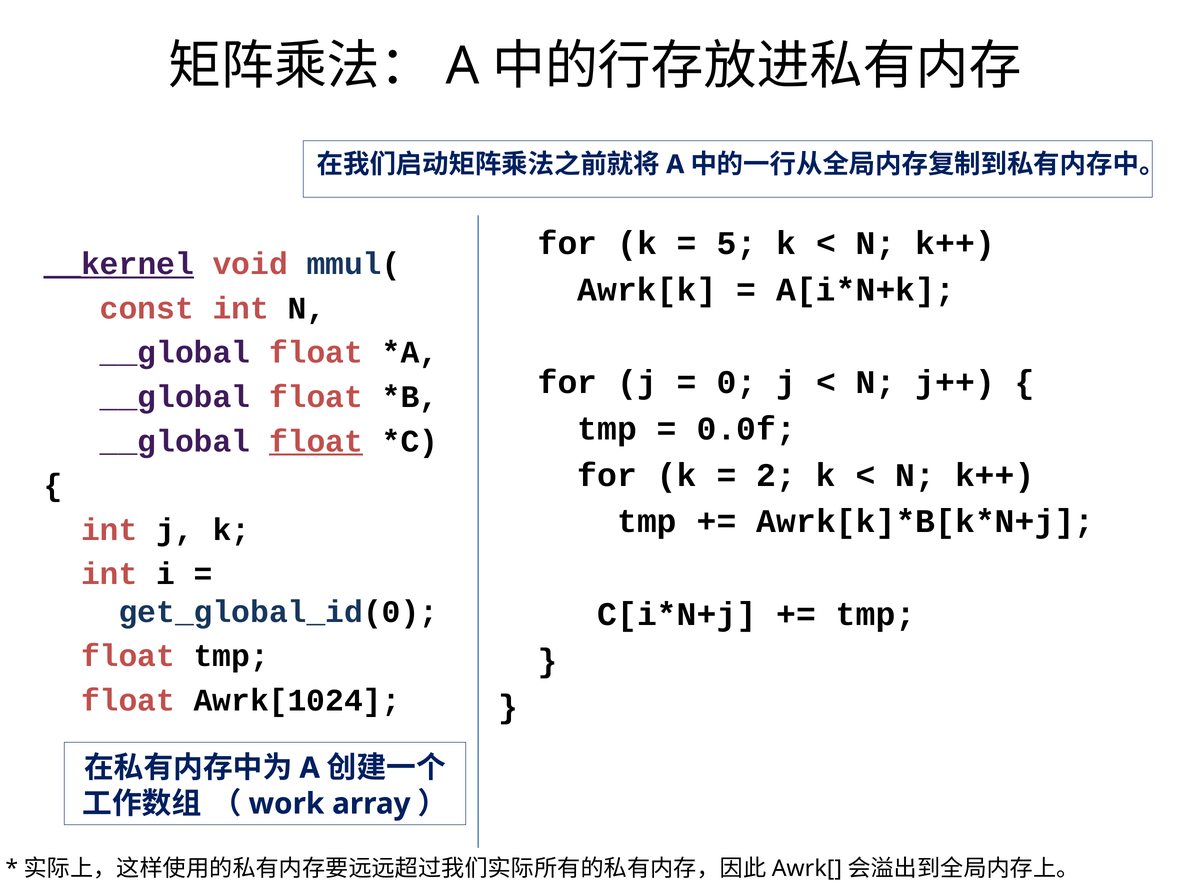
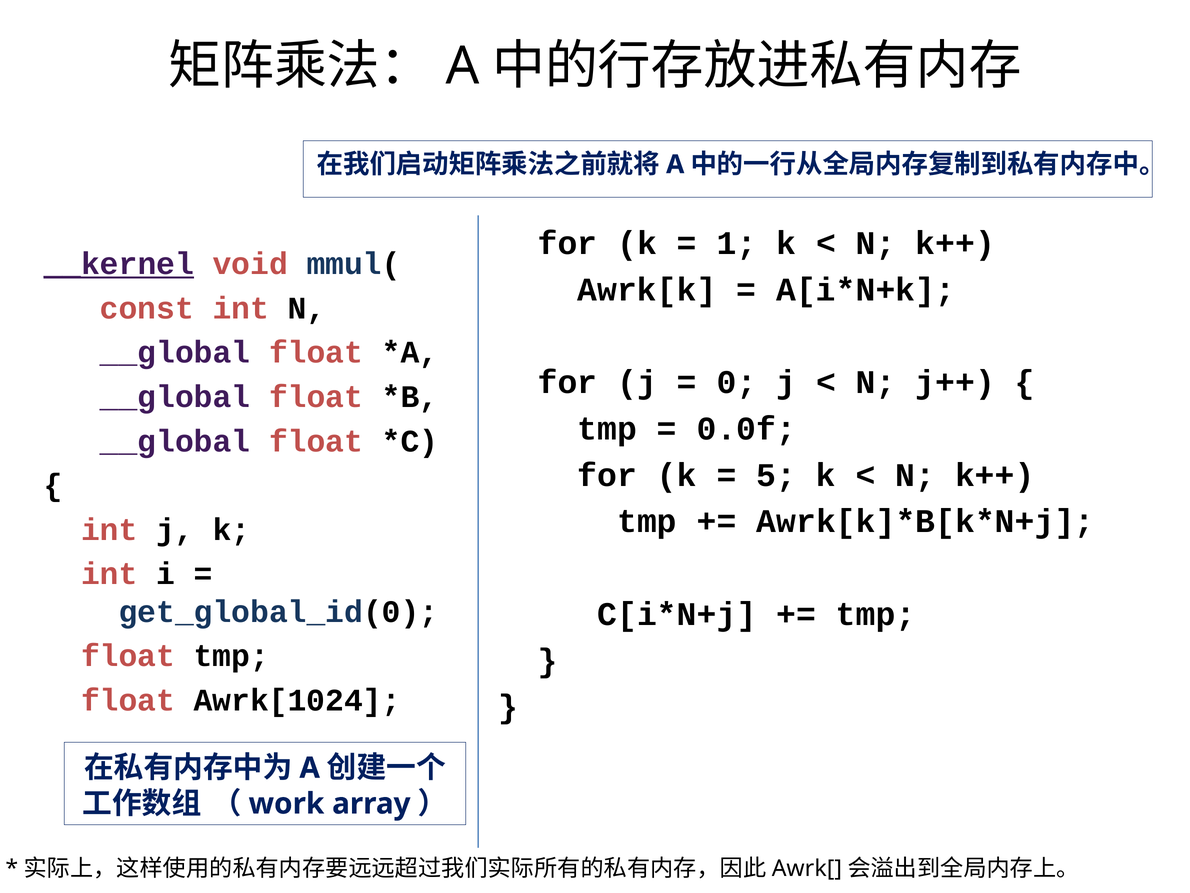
5: 5 -> 1 (736, 243)
float underline: present -> none (316, 441)
2: 2 -> 5 (776, 475)
